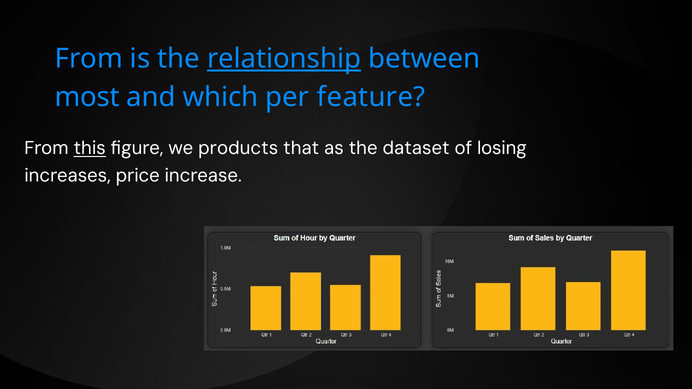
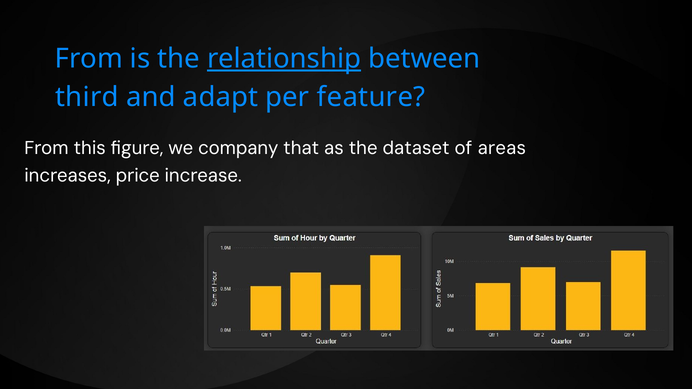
most: most -> third (87, 97)
which: which -> adapt (221, 97)
this underline: present -> none (90, 148)
products: products -> company (238, 148)
losing: losing -> areas (502, 148)
